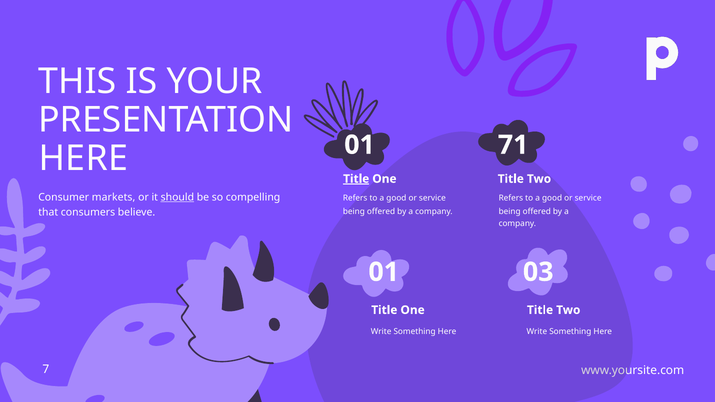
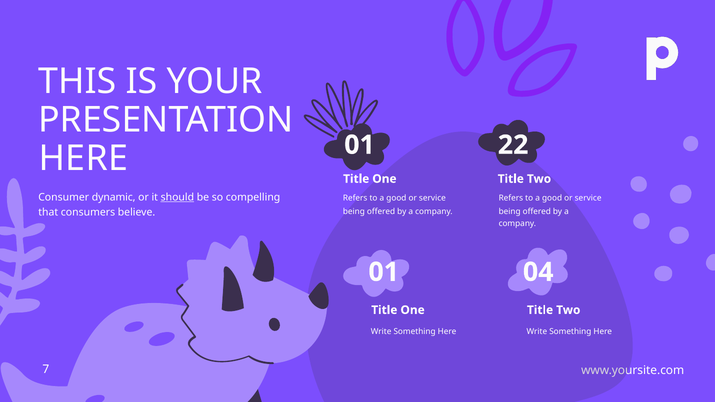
71: 71 -> 22 (513, 145)
Title underline: present -> none (356, 179)
markets: markets -> dynamic (114, 197)
03: 03 -> 04 (538, 272)
